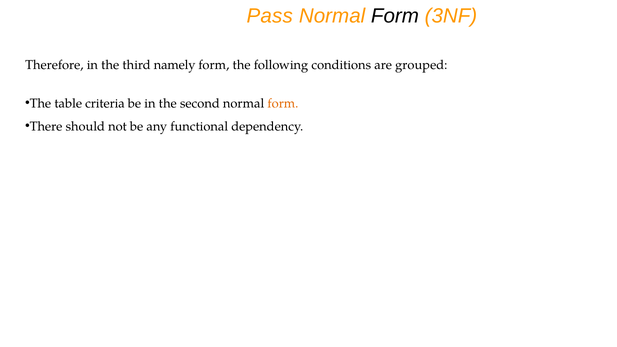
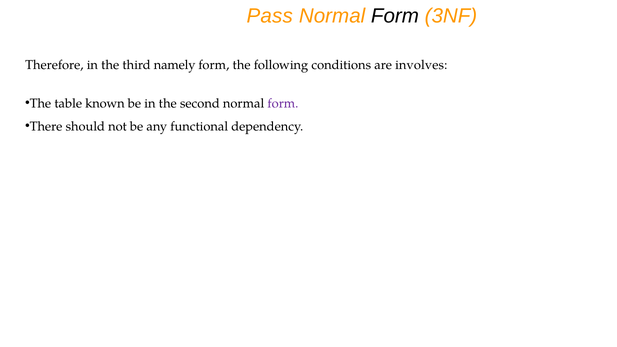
grouped: grouped -> involves (421, 65)
criteria: criteria -> known (105, 103)
form colour: orange -> purple (283, 103)
